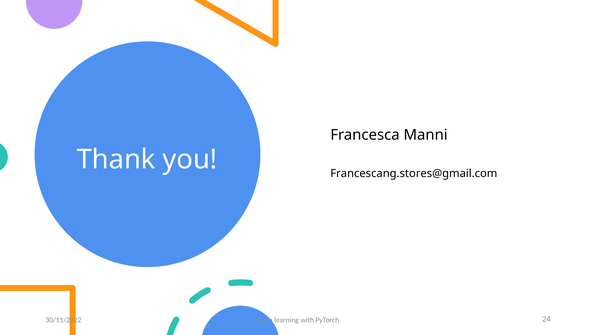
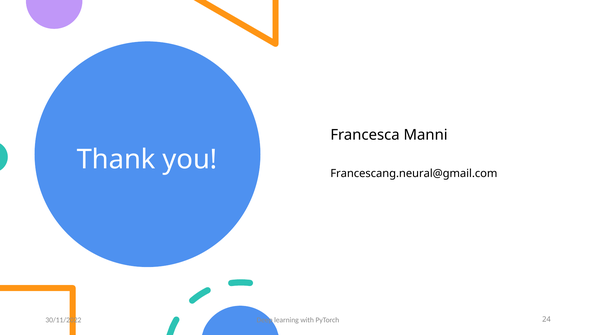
Francescang.stores@gmail.com: Francescang.stores@gmail.com -> Francescang.neural@gmail.com (414, 173)
